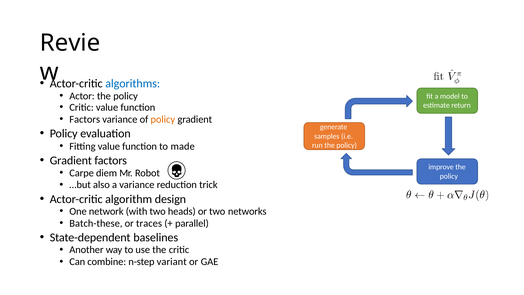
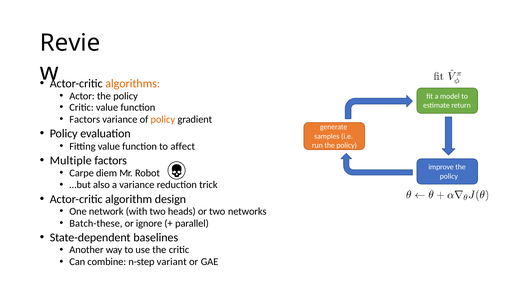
algorithms colour: blue -> orange (133, 84)
made: made -> affect (183, 146)
Gradient: Gradient -> Multiple (71, 160)
traces: traces -> ignore (149, 223)
